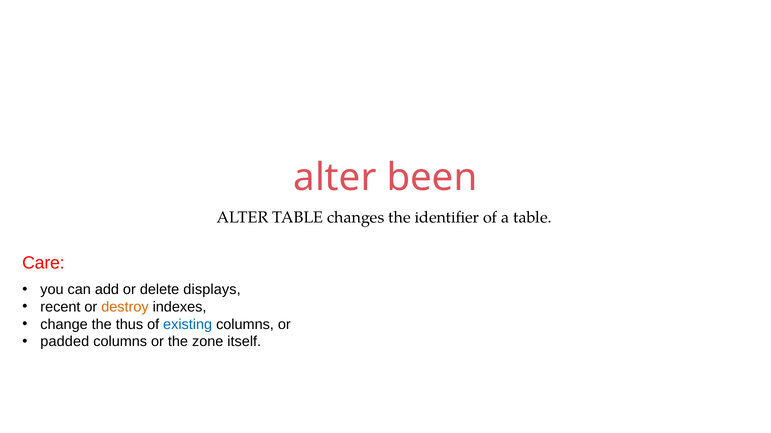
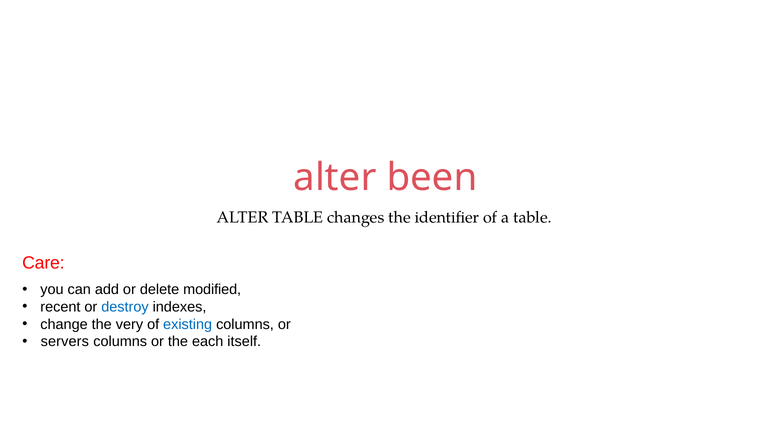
displays: displays -> modified (212, 290)
destroy colour: orange -> blue (125, 307)
thus: thus -> very (129, 325)
padded: padded -> servers (65, 342)
zone: zone -> each (208, 342)
